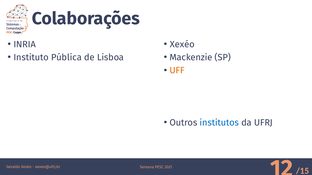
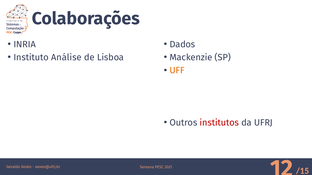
Xexéo: Xexéo -> Dados (182, 44)
Pública: Pública -> Análise (66, 58)
institutos colour: blue -> red (219, 123)
